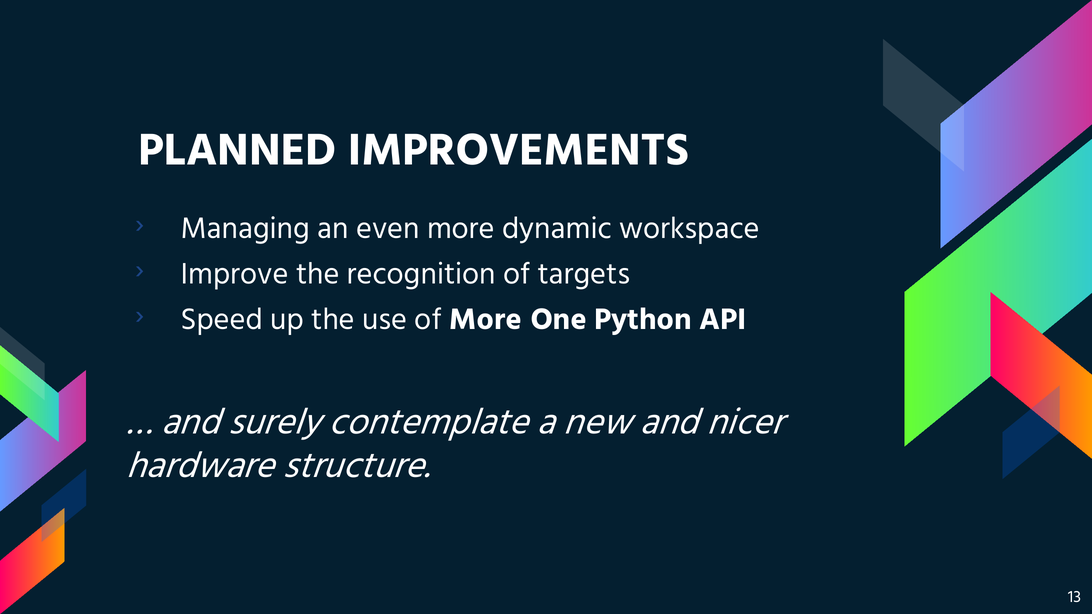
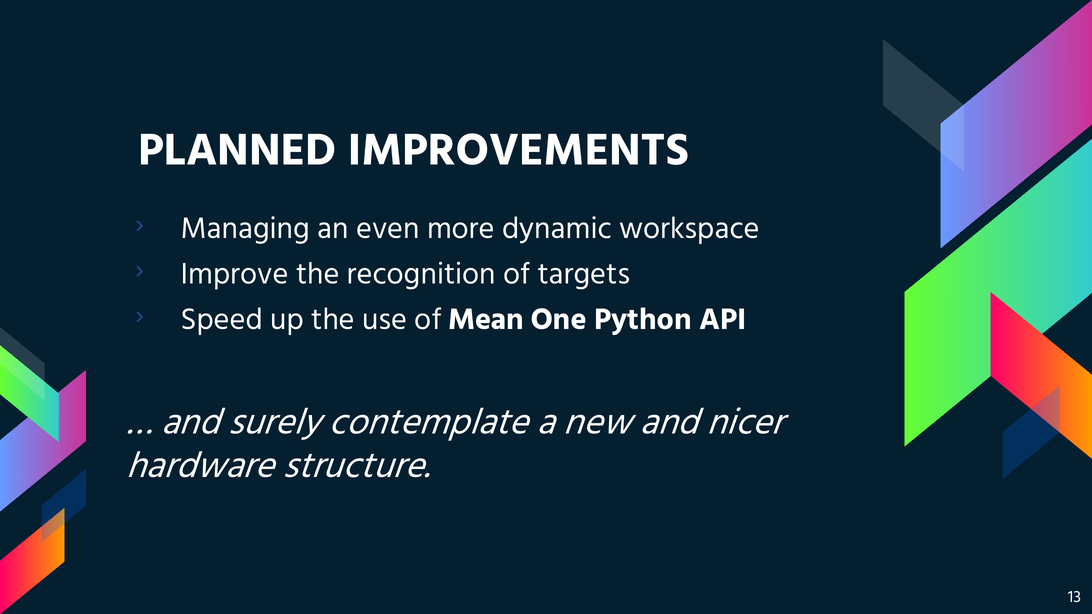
of More: More -> Mean (486, 319)
